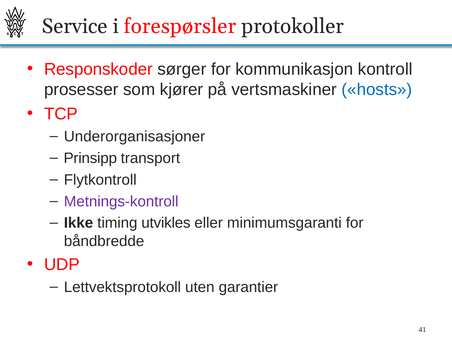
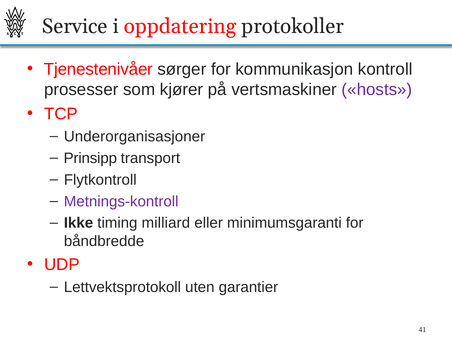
forespørsler: forespørsler -> oppdatering (180, 26)
Responskoder: Responskoder -> Tjenestenivåer (98, 69)
hosts colour: blue -> purple (377, 90)
utvikles: utvikles -> milliard (166, 223)
